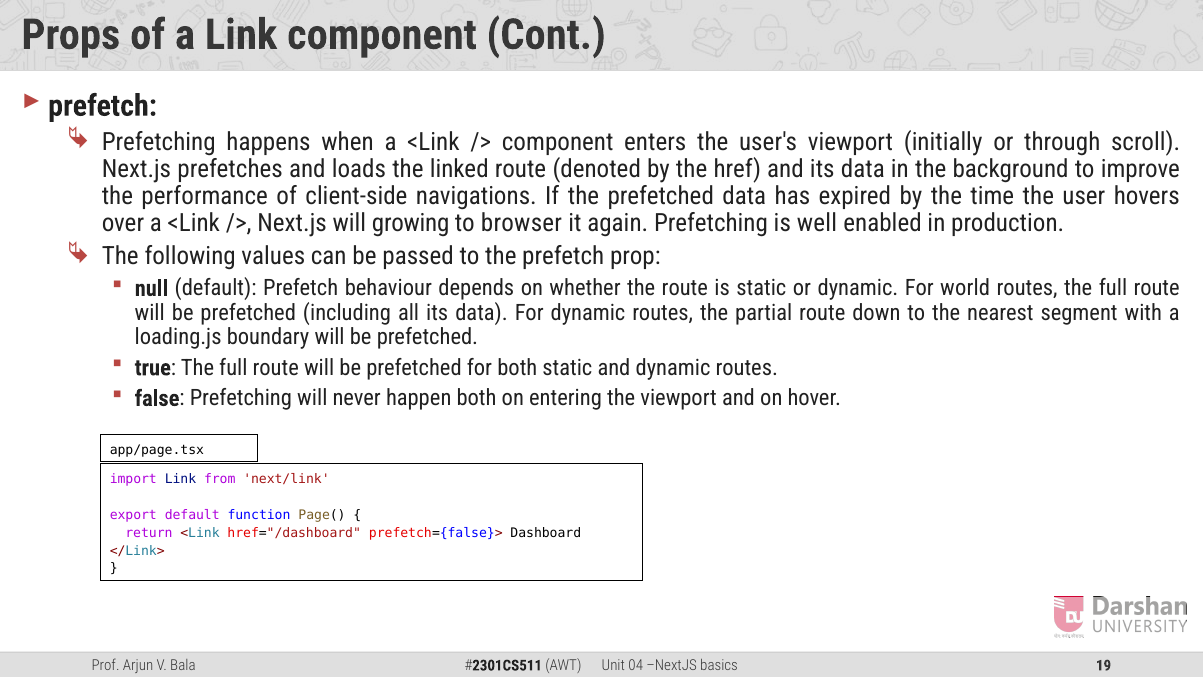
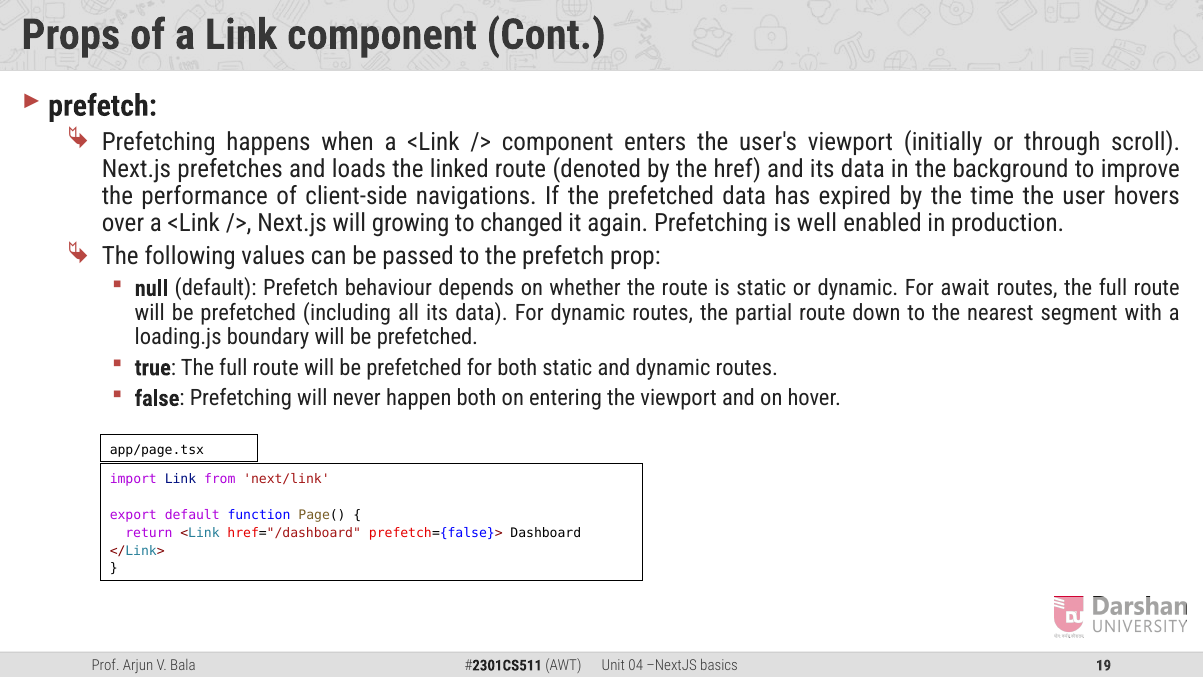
browser: browser -> changed (522, 223)
world: world -> await (965, 288)
